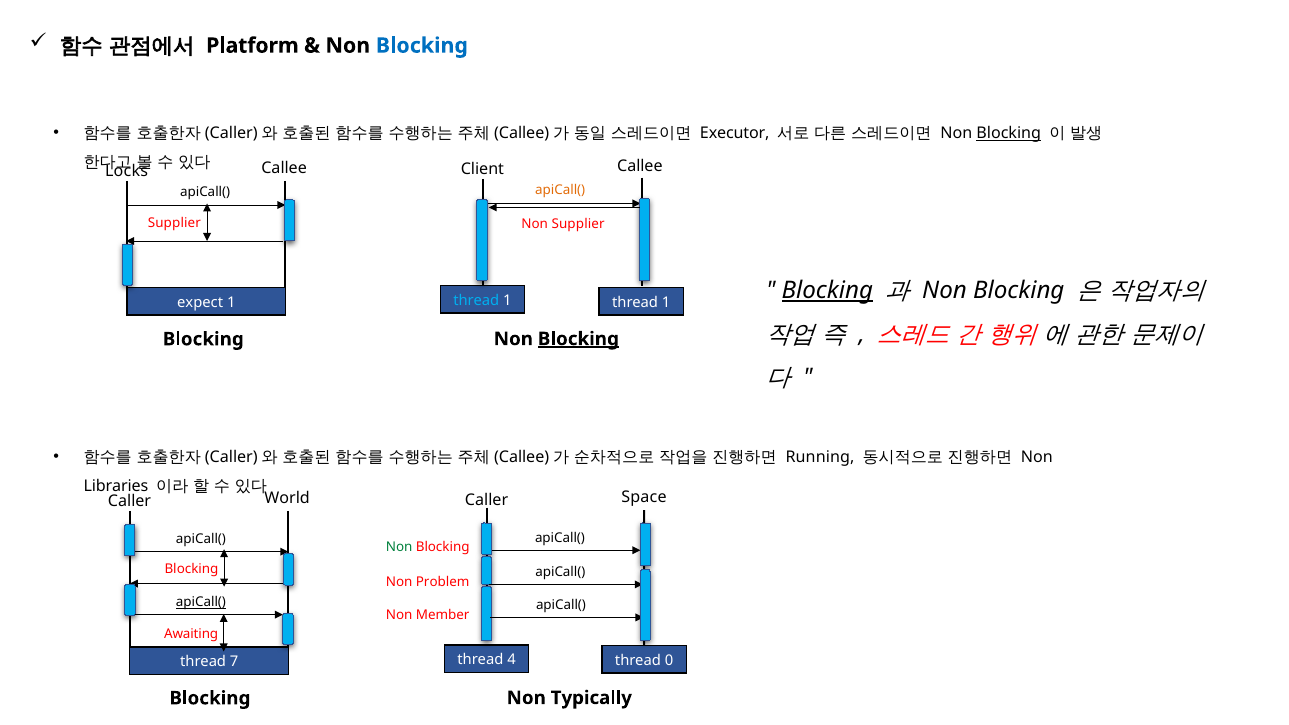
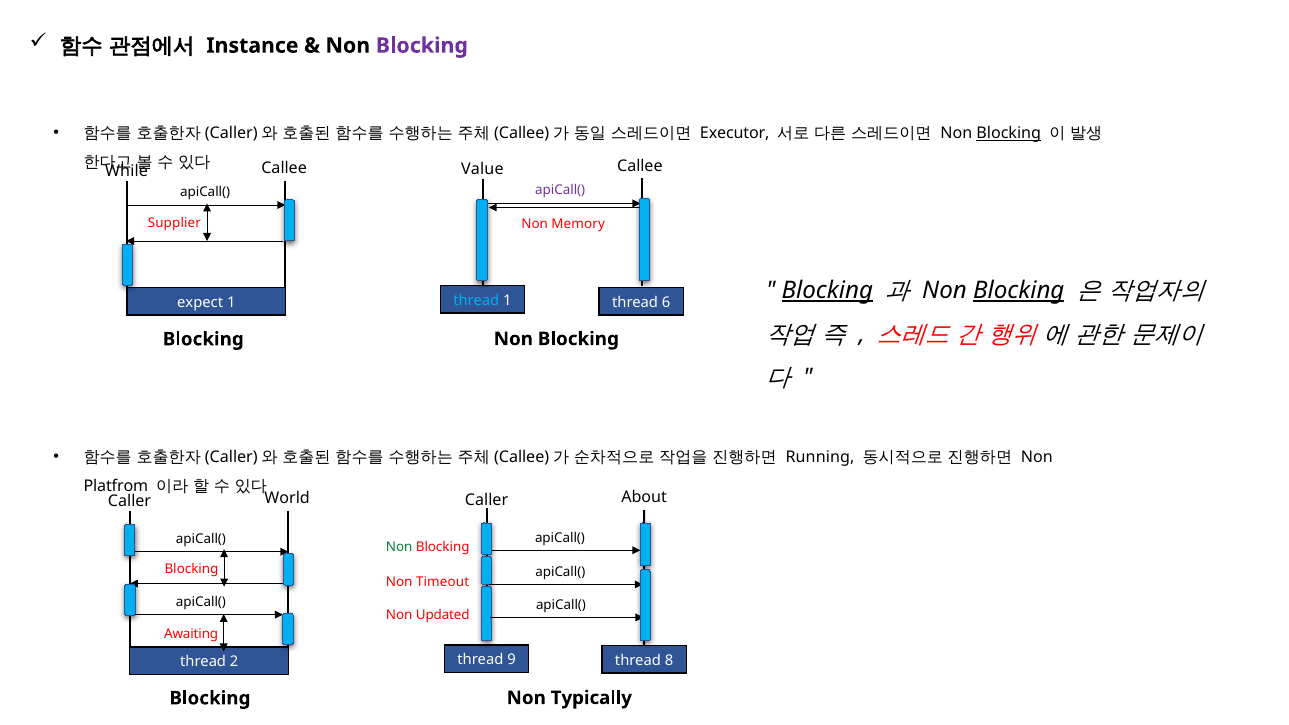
Platform: Platform -> Instance (252, 46)
Blocking colour: blue -> purple (422, 46)
Client: Client -> Value (482, 170)
Locks: Locks -> While (127, 171)
apiCall( colour: orange -> purple (560, 190)
Non Supplier: Supplier -> Memory (578, 225)
Blocking underline: none -> present (1019, 291)
1 thread 1: 1 -> 6 (666, 302)
Blocking underline: present -> none (578, 339)
Libraries: Libraries -> Platfrom (116, 486)
Space: Space -> About (644, 497)
Problem: Problem -> Timeout (443, 582)
apiCall( underline: present -> none (201, 603)
Member: Member -> Updated (443, 615)
4: 4 -> 9 (512, 660)
0: 0 -> 8 (669, 660)
7: 7 -> 2 (234, 662)
